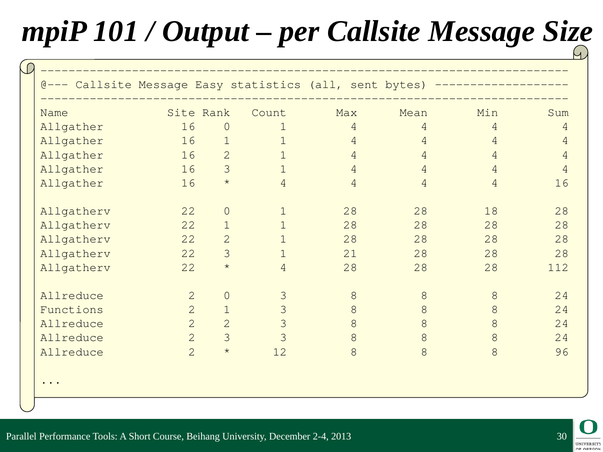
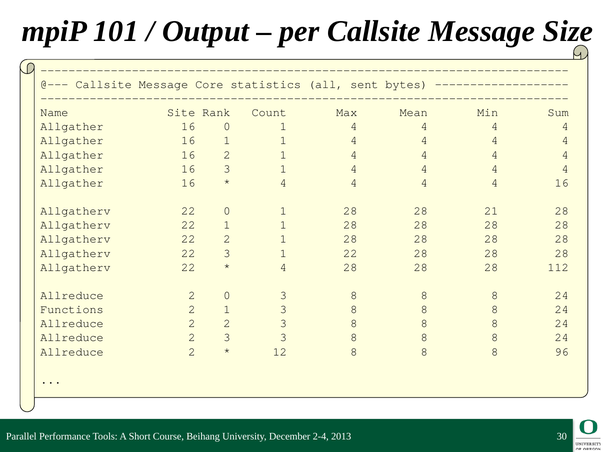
Easy: Easy -> Core (209, 84)
18: 18 -> 21 (491, 211)
1 21: 21 -> 22 (350, 253)
